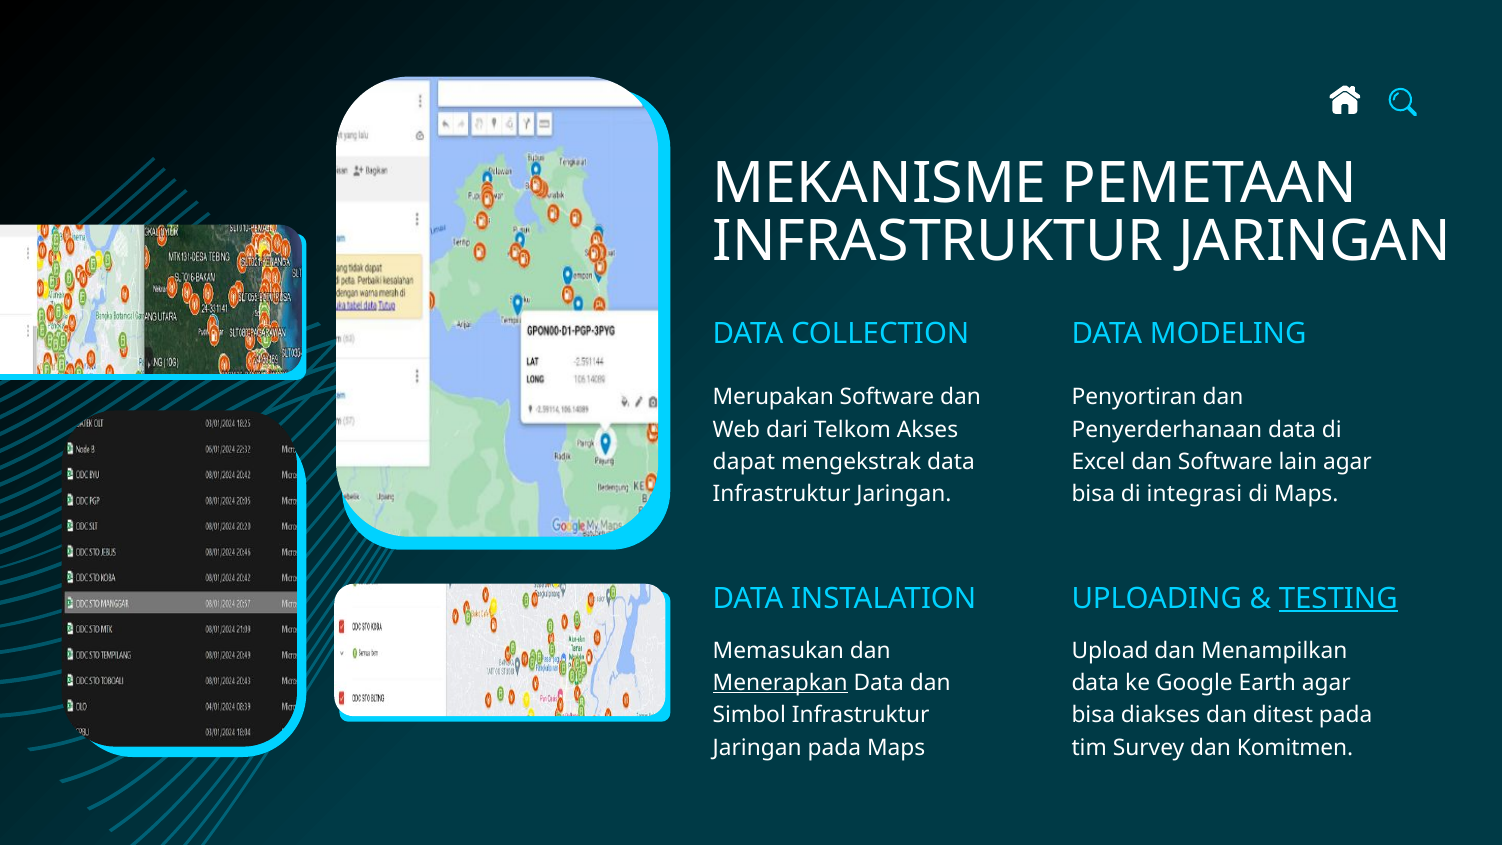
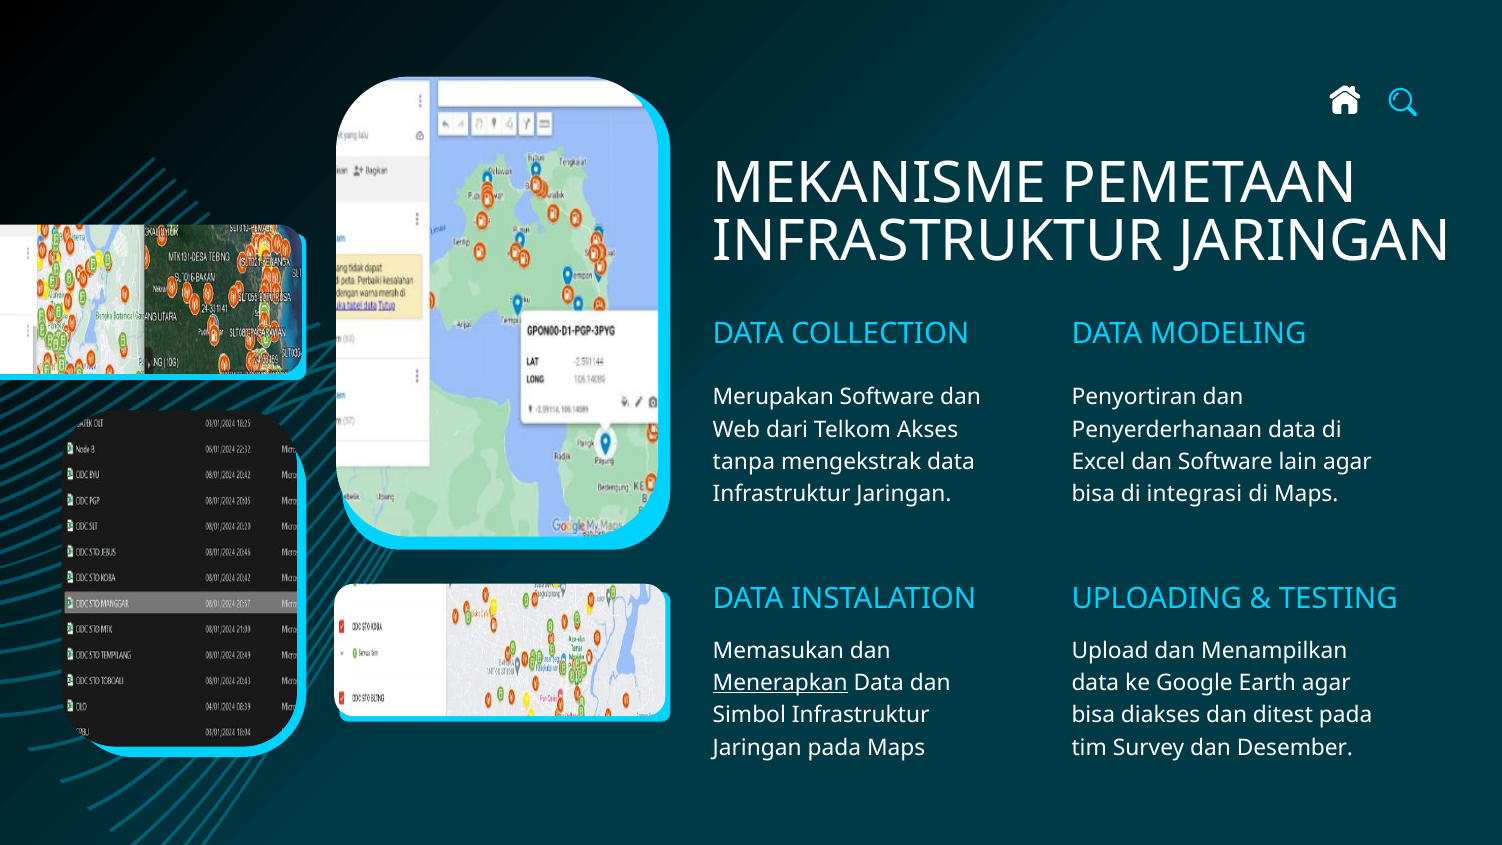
dapat: dapat -> tanpa (744, 462)
TESTING underline: present -> none (1338, 599)
Komitmen: Komitmen -> Desember (1295, 747)
